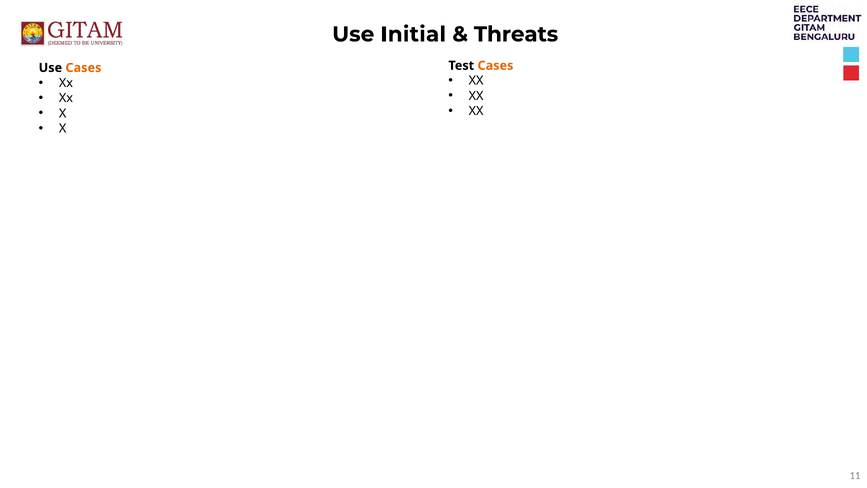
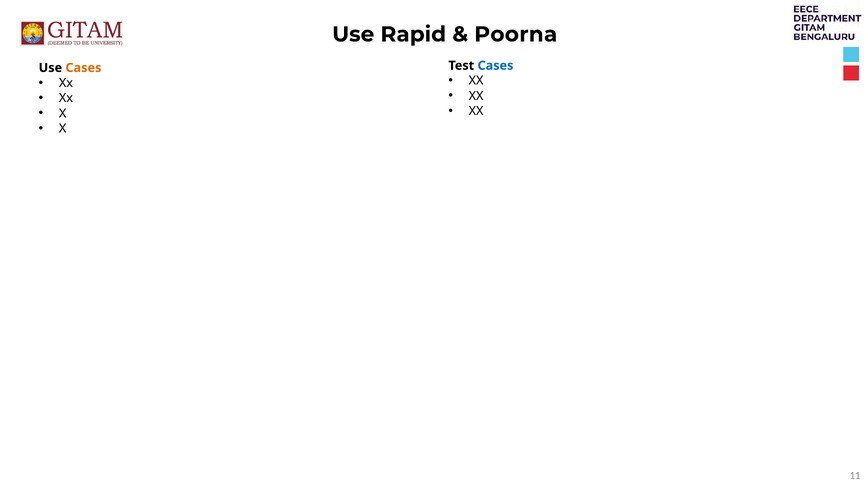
Initial: Initial -> Rapid (413, 34)
Threats: Threats -> Poorna (516, 34)
Cases colour: orange -> blue (495, 66)
